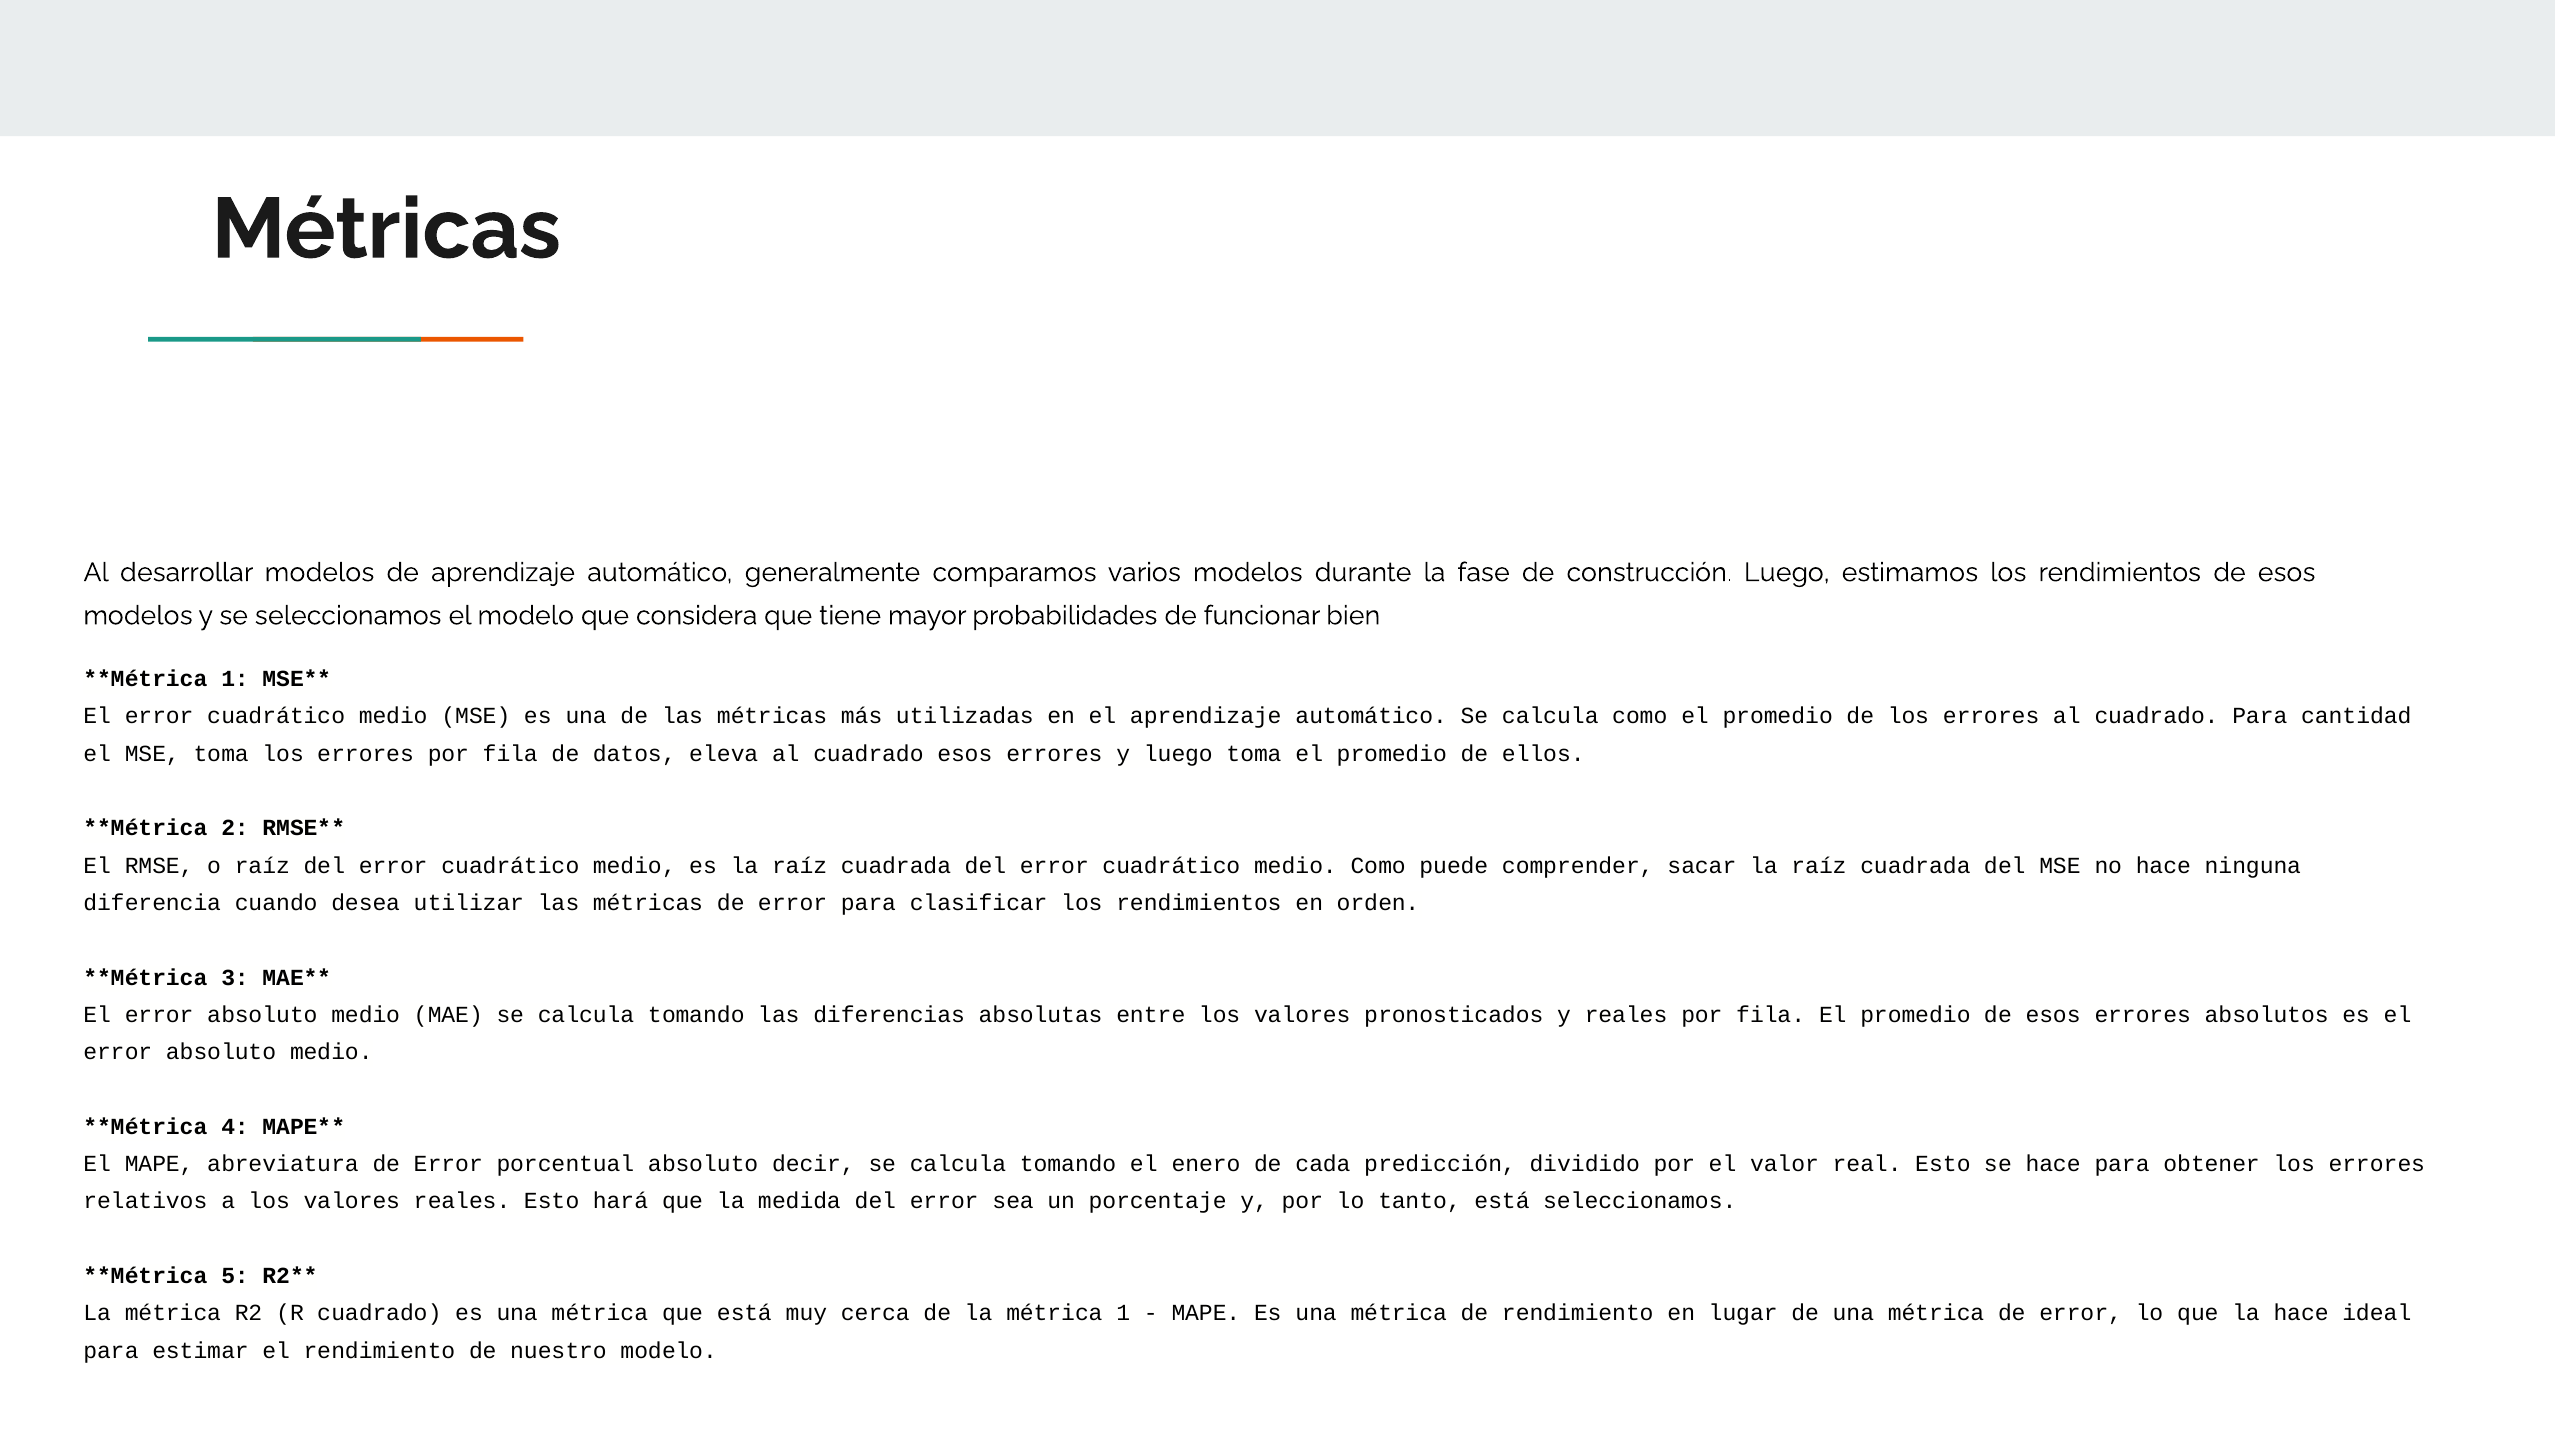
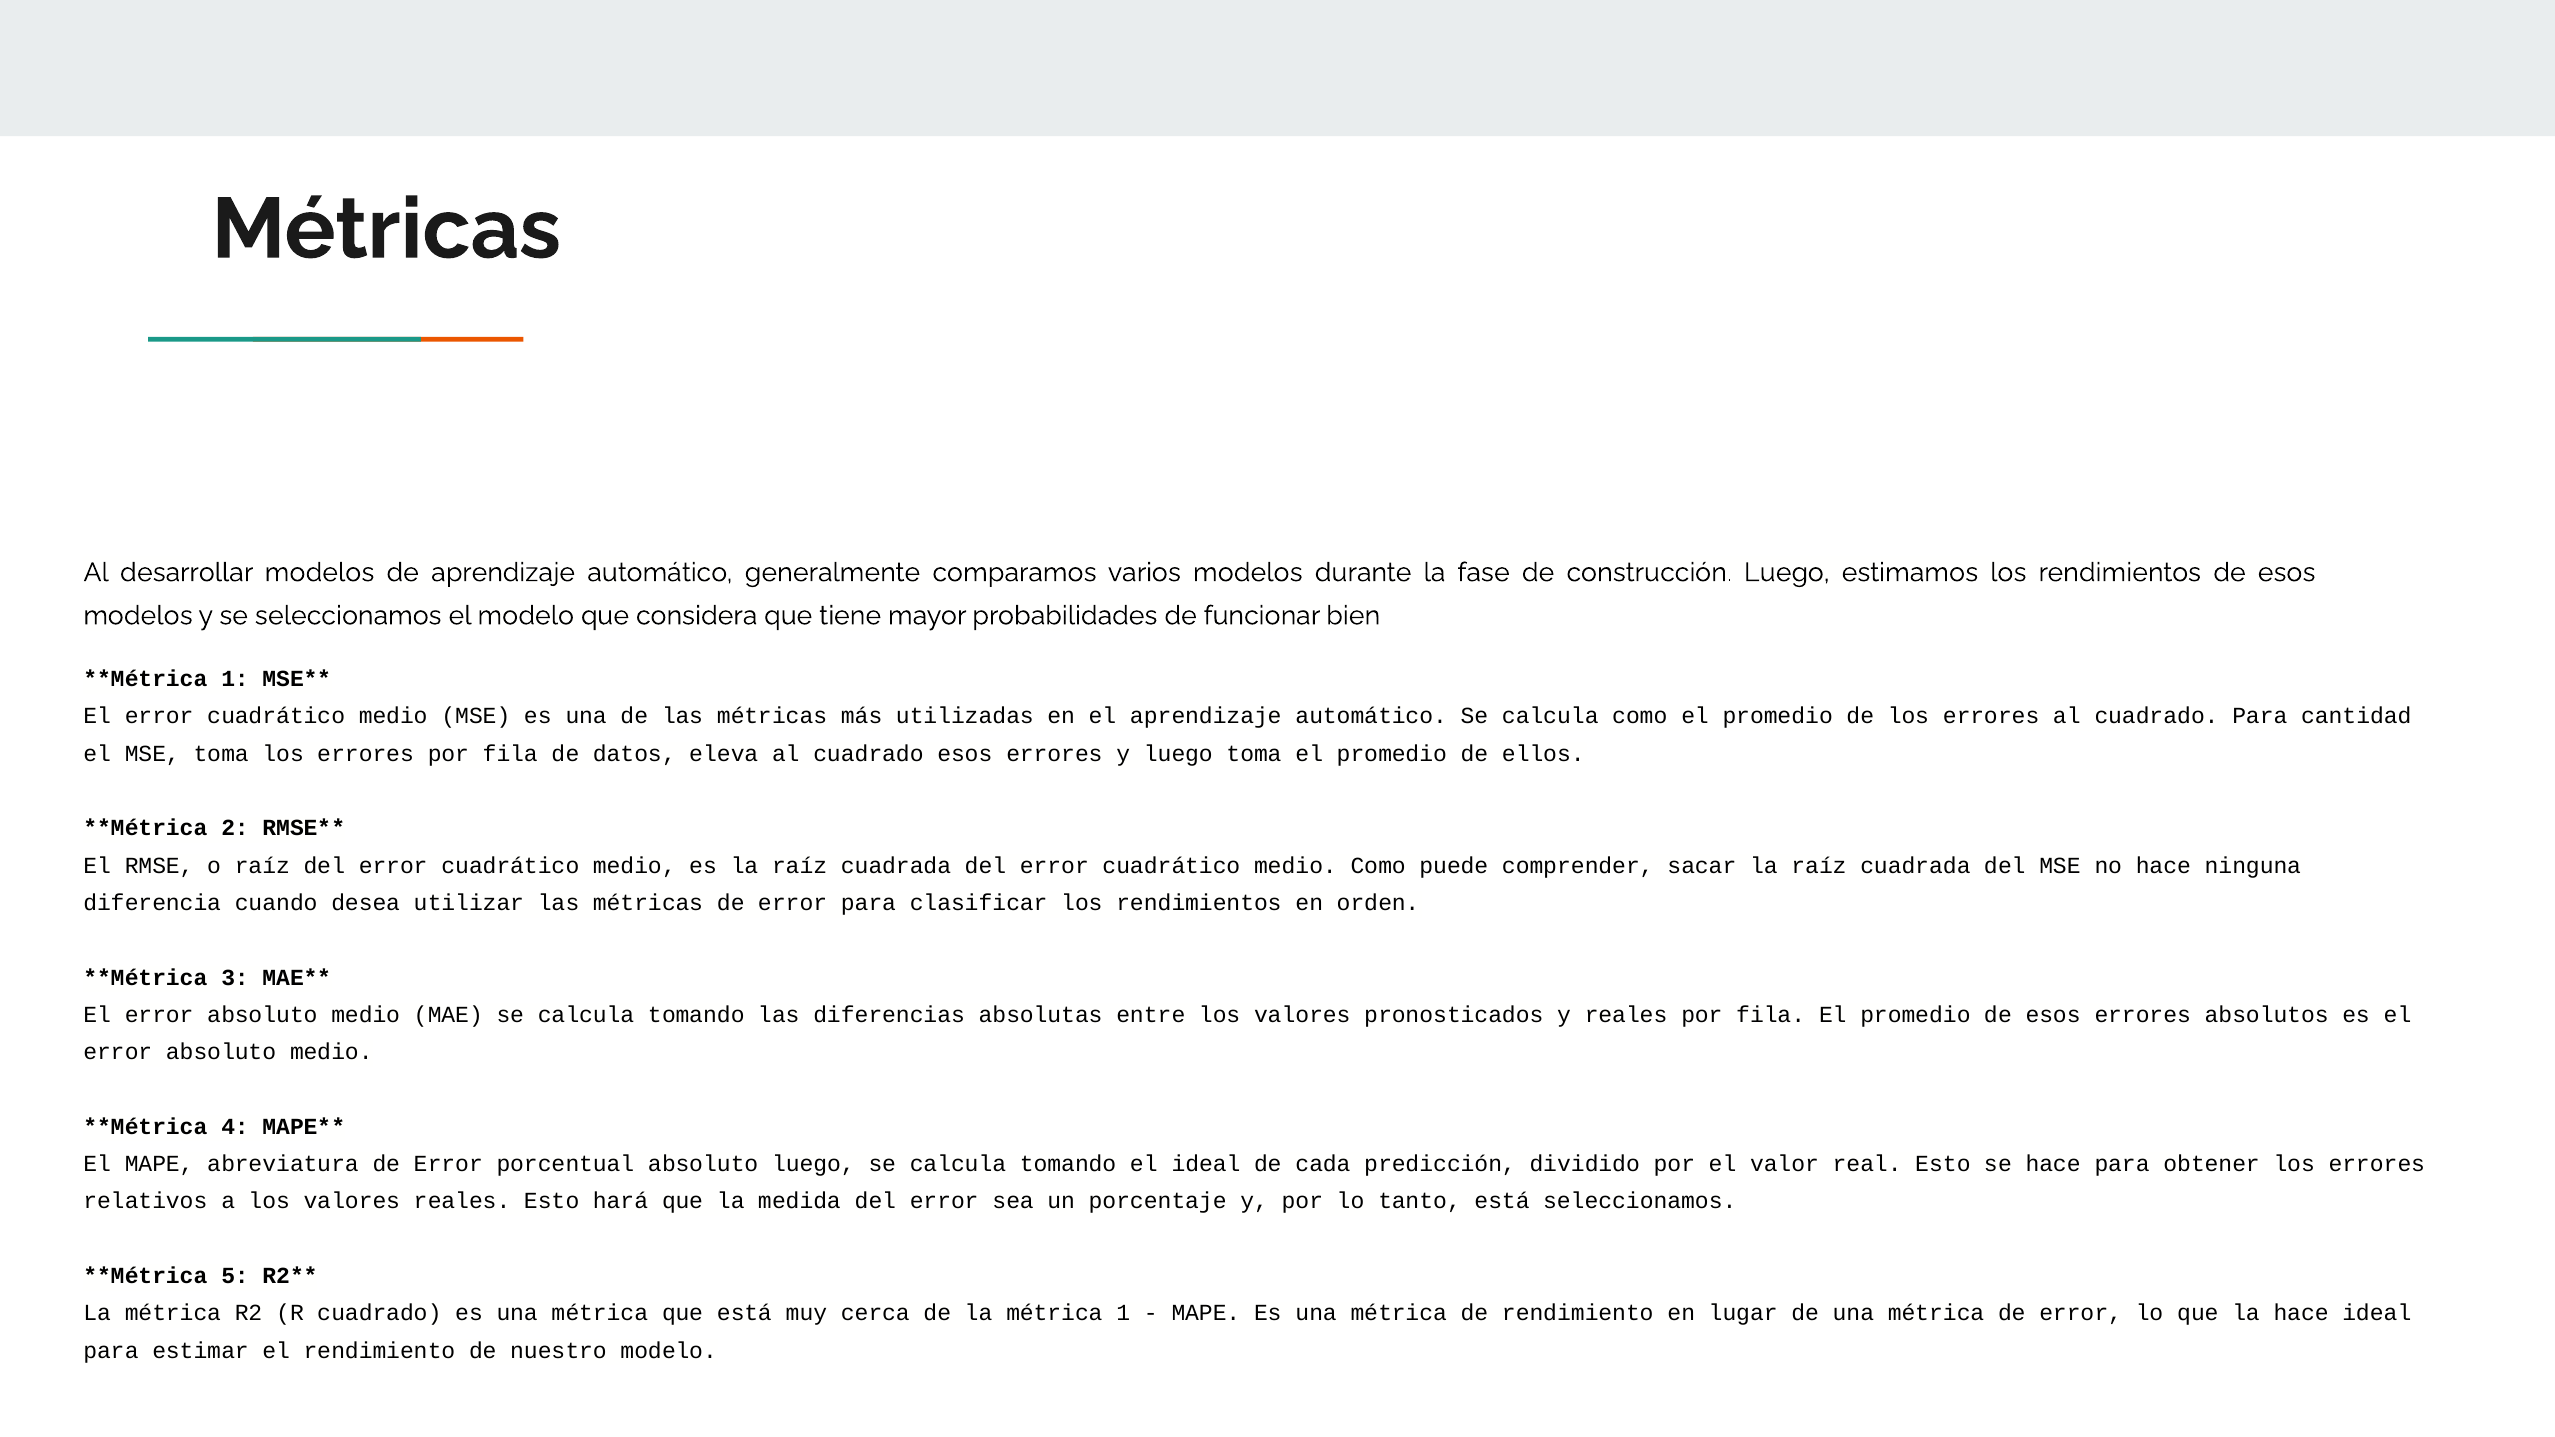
absoluto decir: decir -> luego (813, 1164)
el enero: enero -> ideal (1206, 1164)
